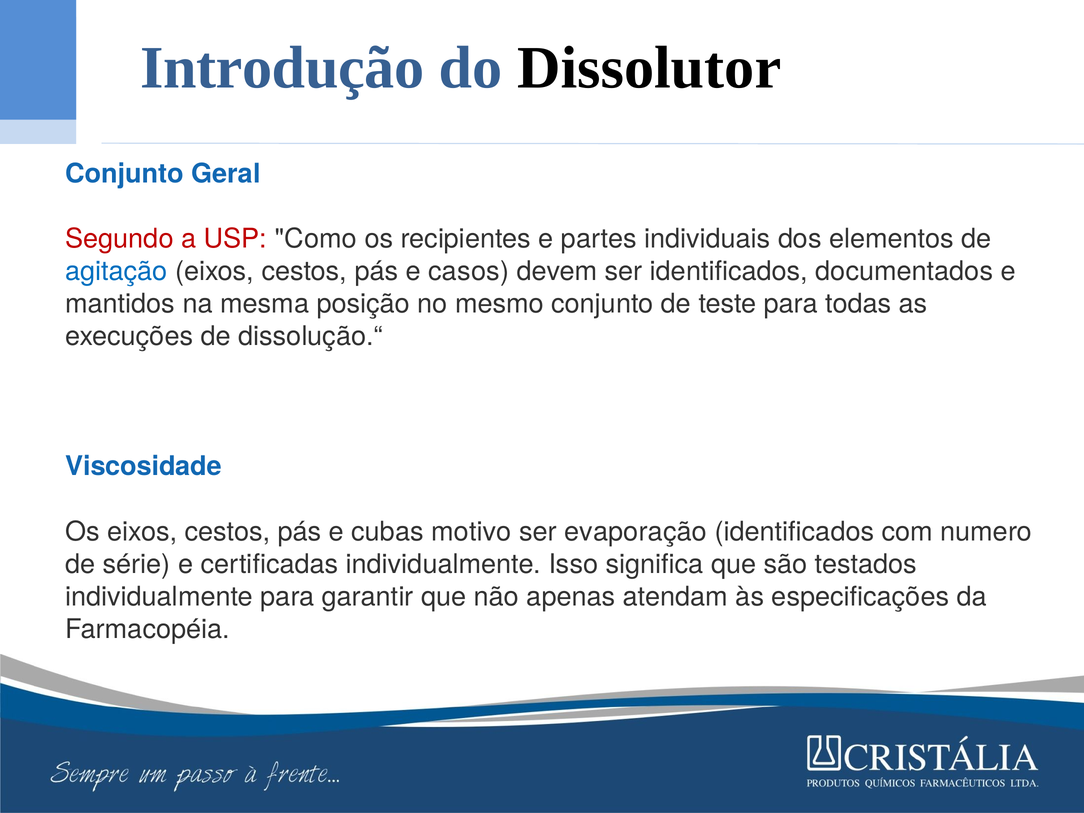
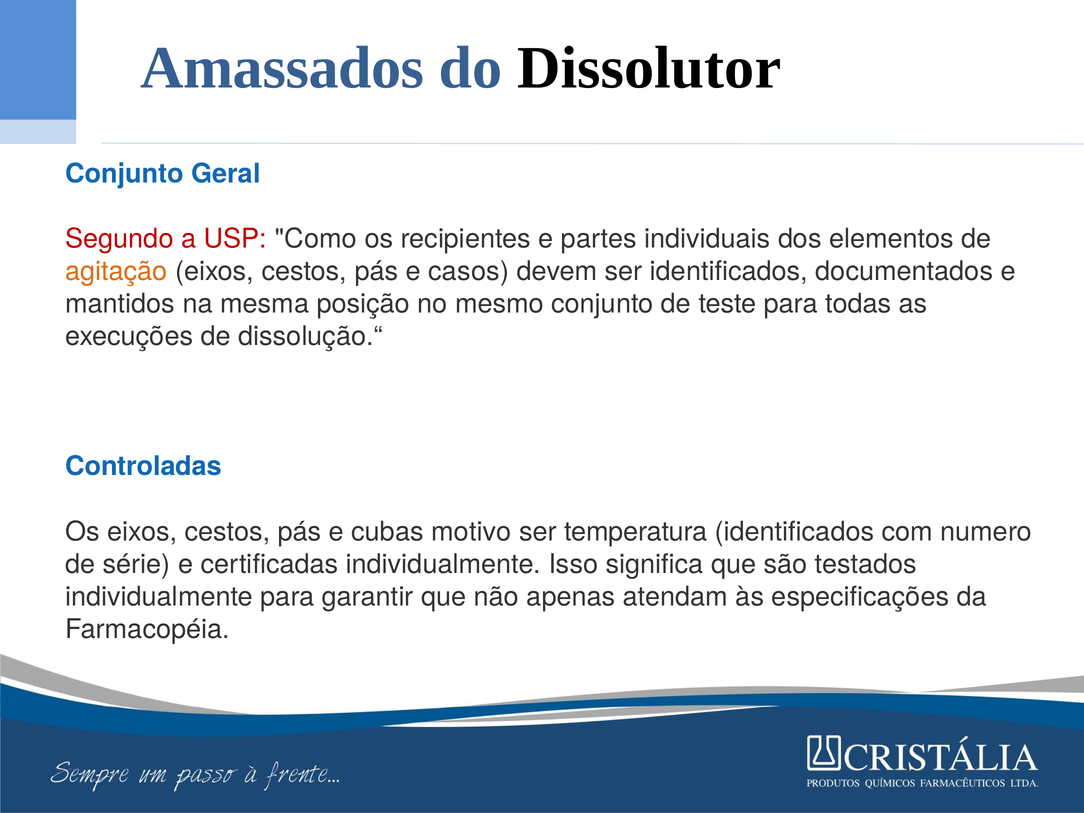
Introdução: Introdução -> Amassados (282, 68)
agitação colour: blue -> orange (116, 271)
Viscosidade: Viscosidade -> Controladas (144, 467)
evaporação: evaporação -> temperatura (636, 532)
